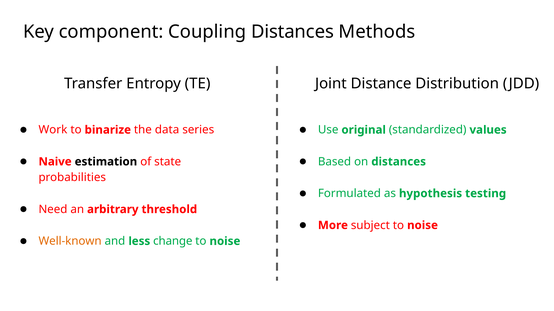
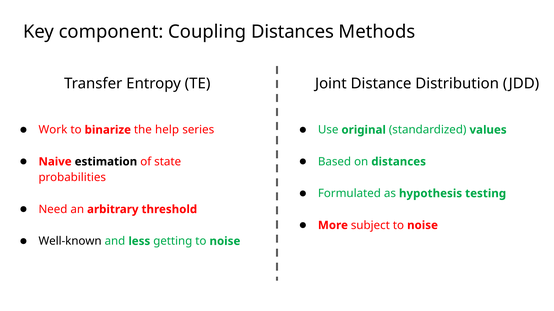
data: data -> help (167, 130)
Well-known colour: orange -> black (70, 242)
change: change -> getting (173, 242)
